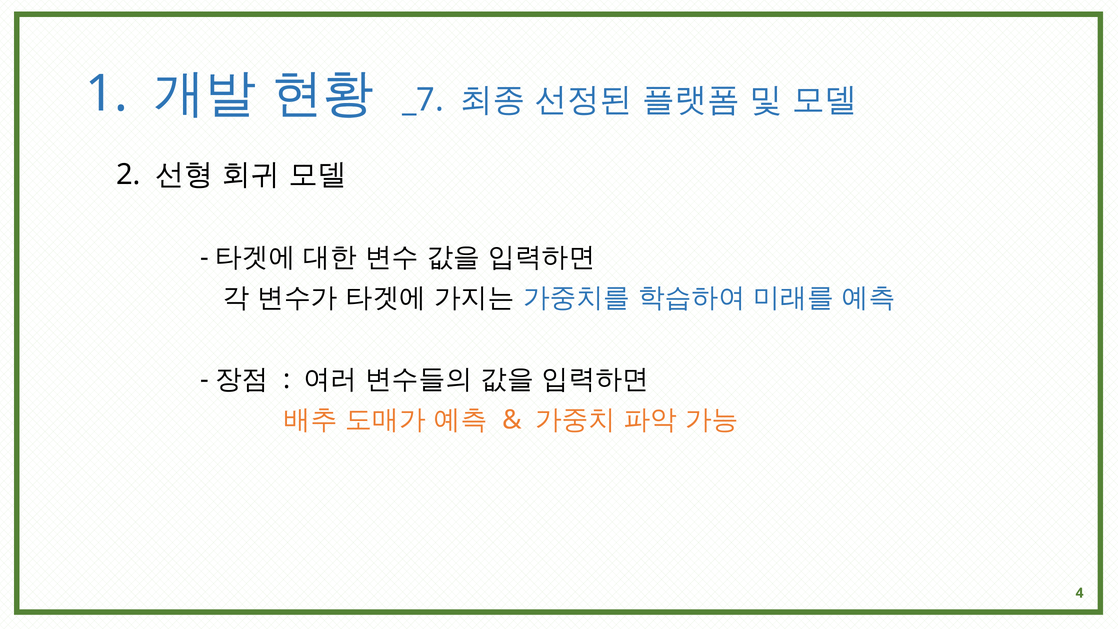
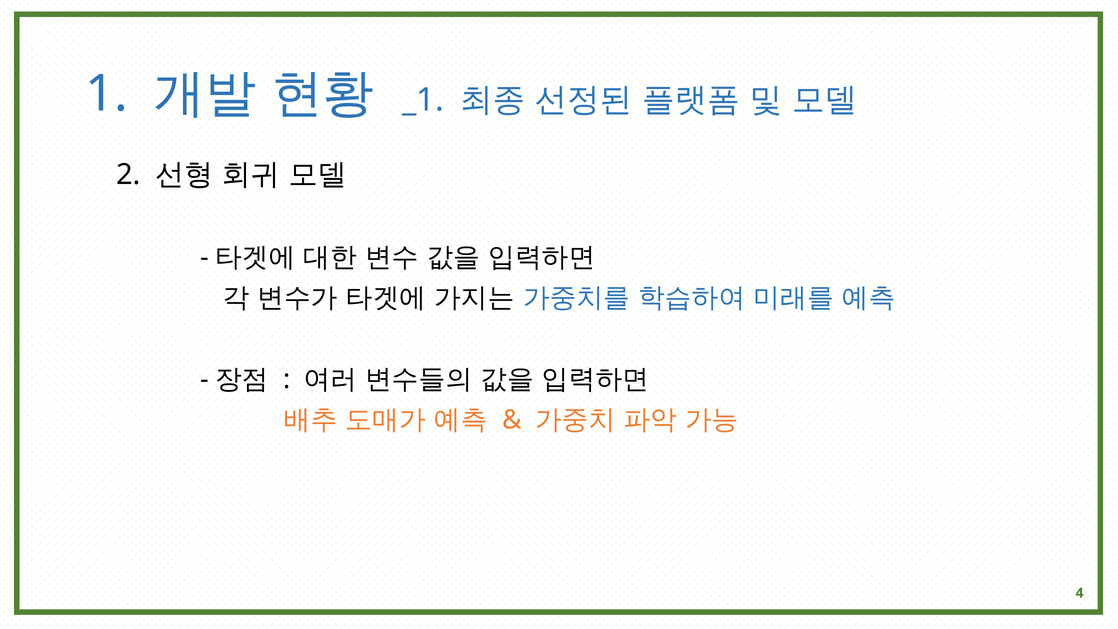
_7: _7 -> _1 (423, 100)
